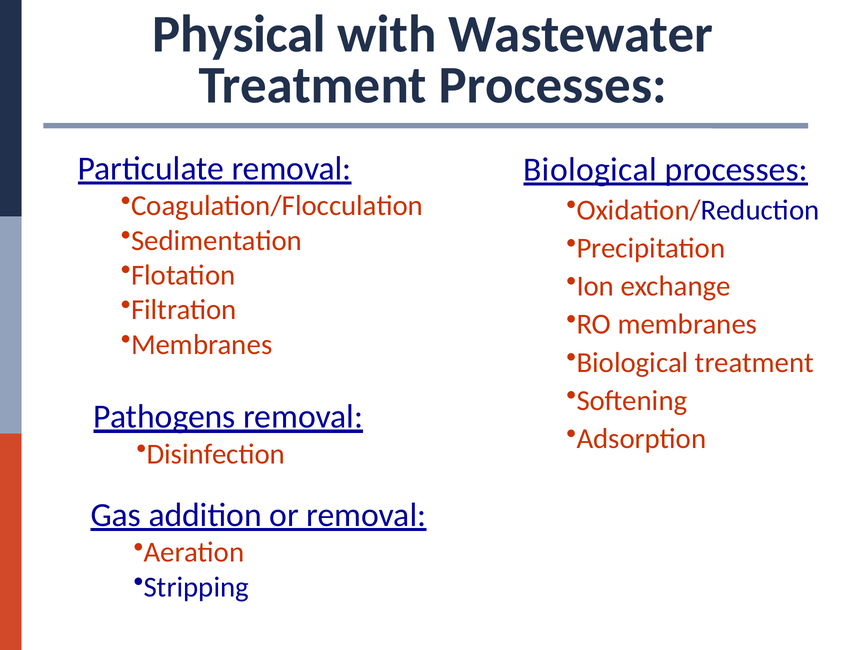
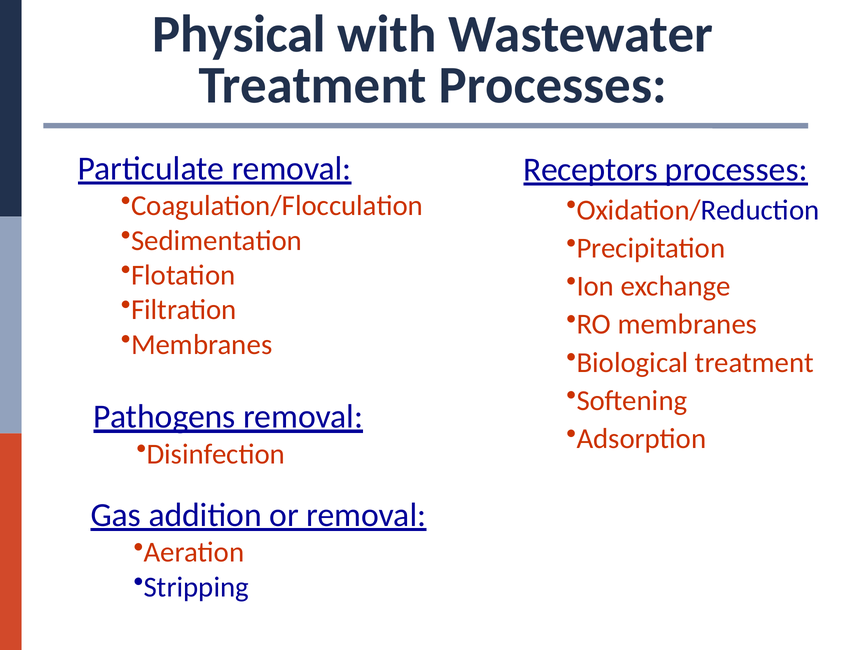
Biological: Biological -> Receptors (591, 169)
